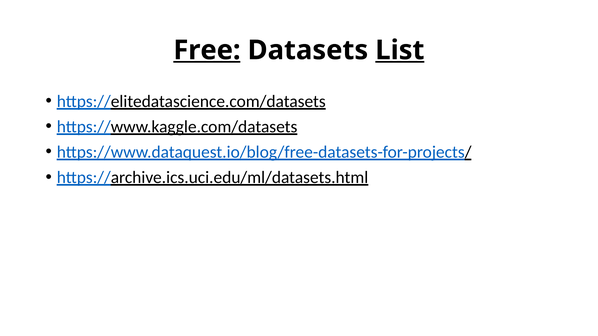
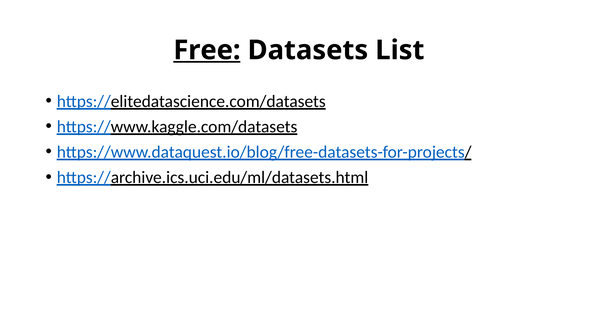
List underline: present -> none (400, 50)
